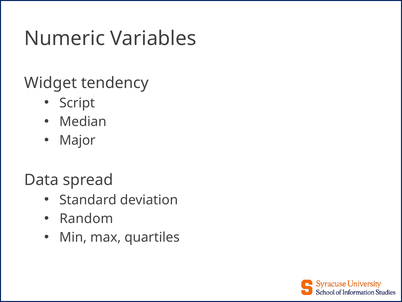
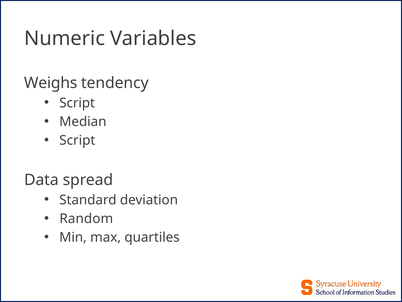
Widget: Widget -> Weighs (51, 83)
Major: Major -> Script (77, 140)
